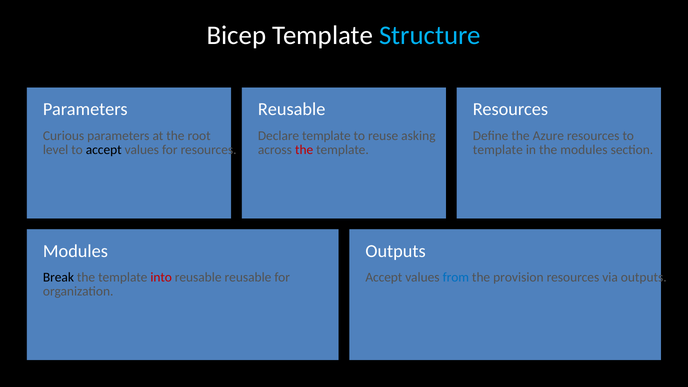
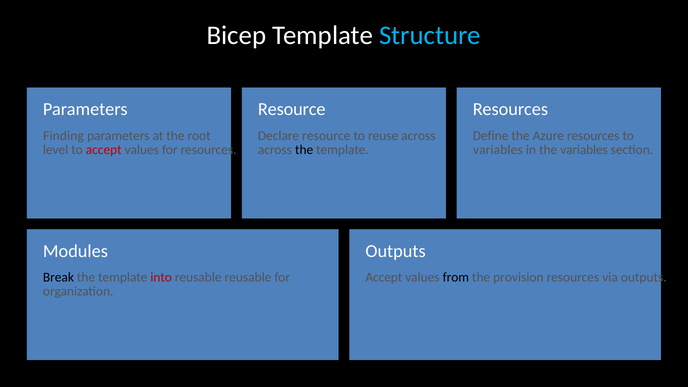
Reusable: Reusable -> Resource (292, 109)
Curious: Curious -> Finding (63, 136)
Declare template: template -> resource (326, 136)
reuse asking: asking -> across (418, 136)
accept colour: black -> red (104, 150)
the colour: red -> black (304, 150)
template: template -> variables (498, 150)
the modules: modules -> variables (584, 150)
from colour: blue -> black (456, 277)
